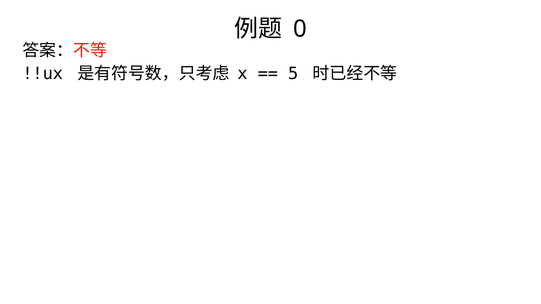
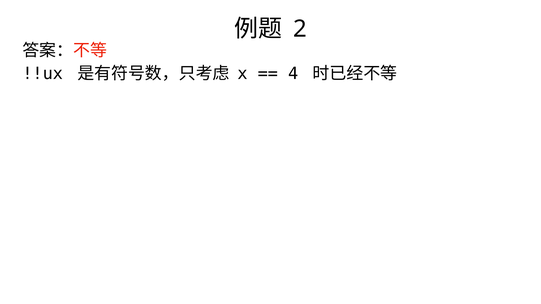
0: 0 -> 2 (300, 29)
5: 5 -> 4 (293, 74)
